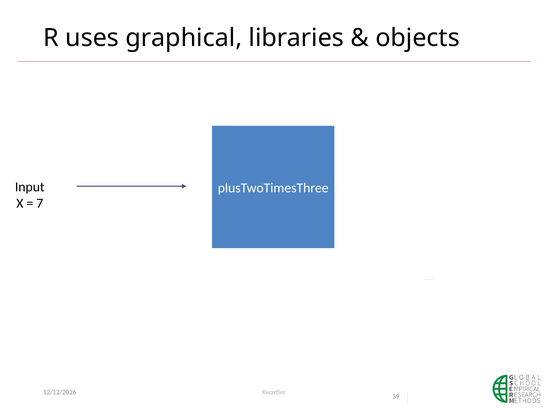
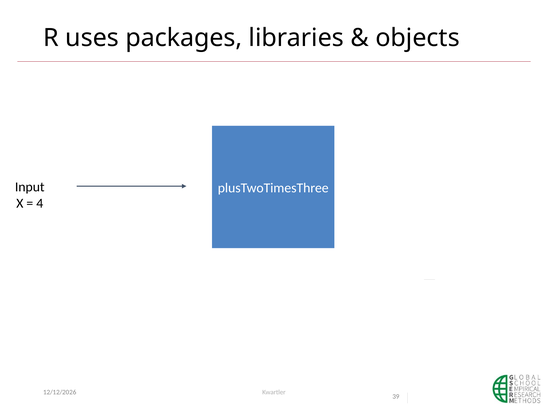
graphical: graphical -> packages (184, 38)
7: 7 -> 4 (40, 203)
